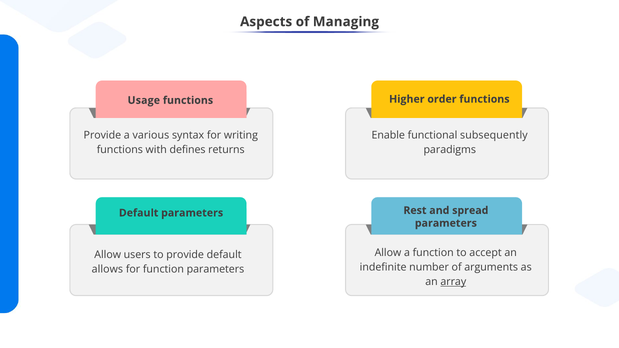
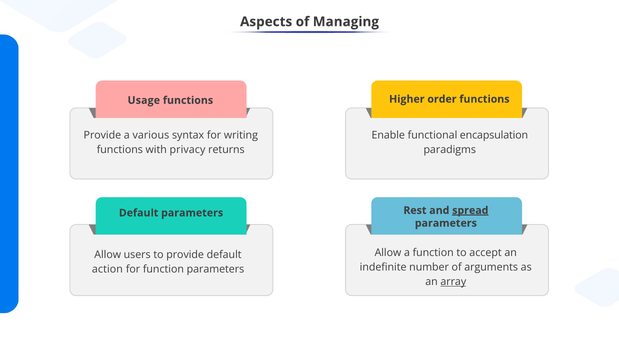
subsequently: subsequently -> encapsulation (494, 135)
defines: defines -> privacy (187, 150)
spread underline: none -> present (470, 211)
allows: allows -> action (107, 269)
